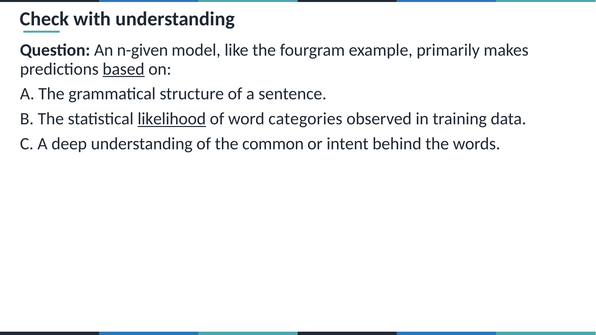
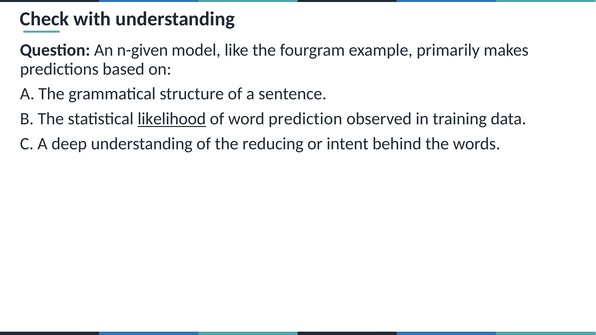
based underline: present -> none (124, 69)
categories: categories -> prediction (305, 119)
common: common -> reducing (273, 144)
